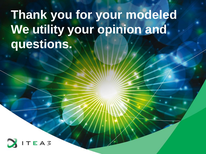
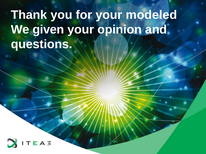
utility: utility -> given (48, 30)
